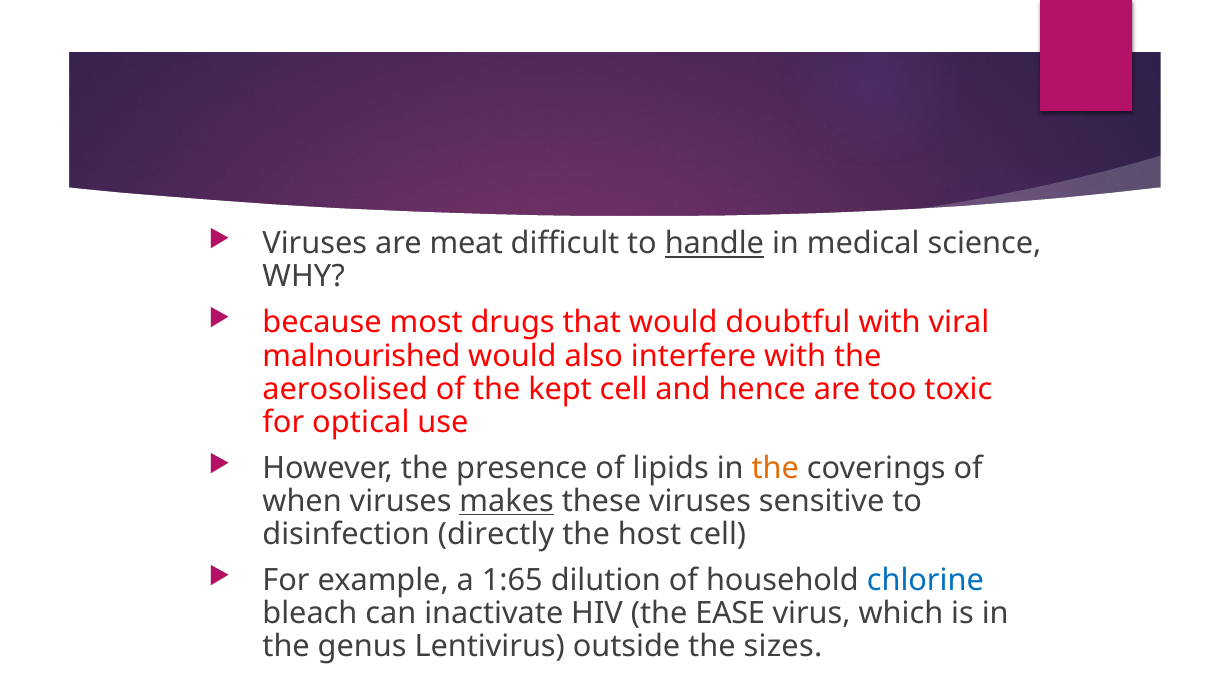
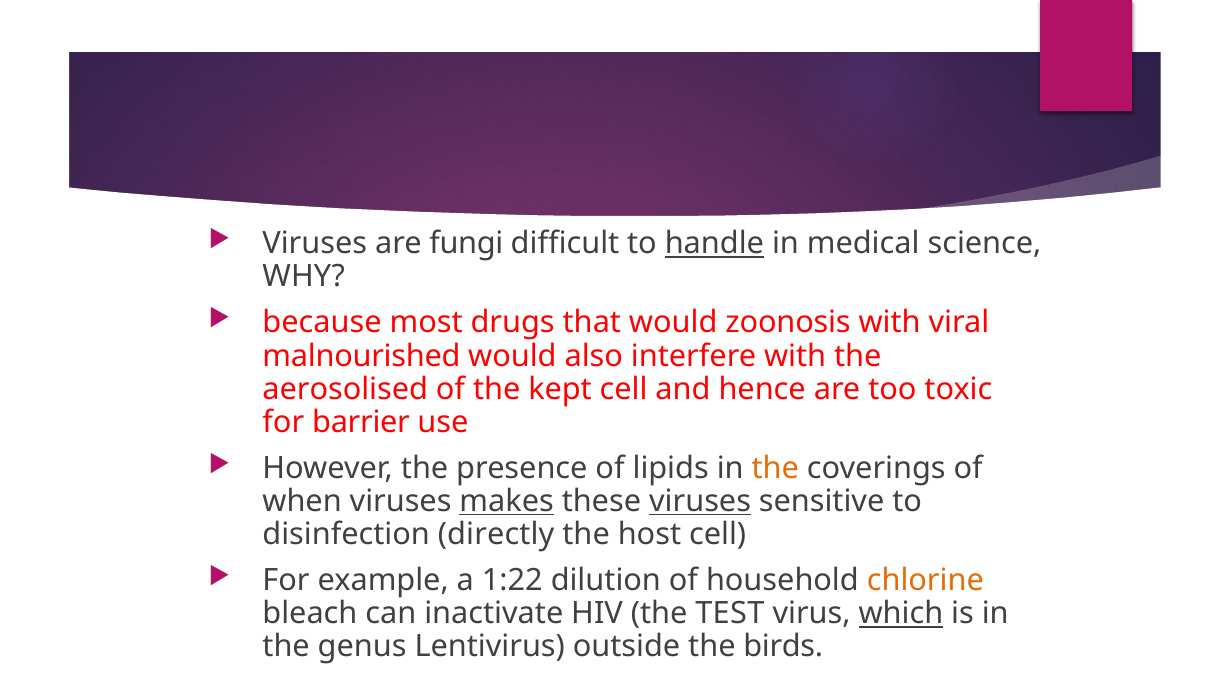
meat: meat -> fungi (466, 244)
doubtful: doubtful -> zoonosis (788, 323)
optical: optical -> barrier (361, 422)
viruses underline: none -> present (700, 501)
1:65: 1:65 -> 1:22 (512, 580)
chlorine colour: blue -> orange (925, 580)
EASE: EASE -> TEST (730, 613)
which underline: none -> present (901, 613)
sizes: sizes -> birds (783, 647)
